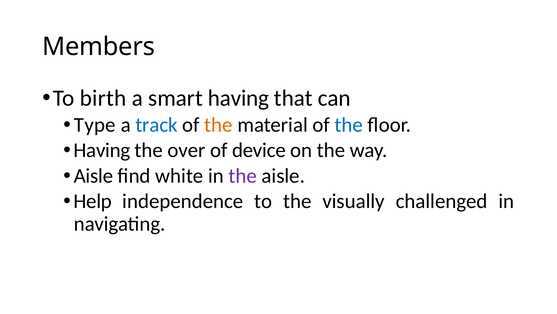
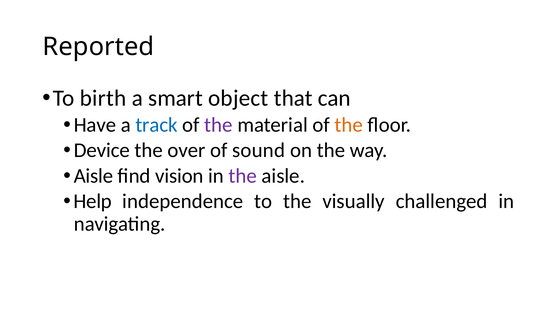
Members: Members -> Reported (98, 47)
smart having: having -> object (238, 98)
Type: Type -> Have (95, 125)
the colour: orange -> purple (218, 125)
the colour: blue -> orange (349, 125)
Having: Having -> Device (102, 150)
device: device -> sound (259, 150)
white: white -> vision (179, 176)
